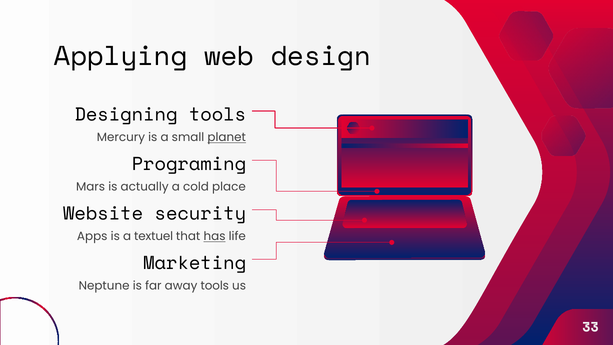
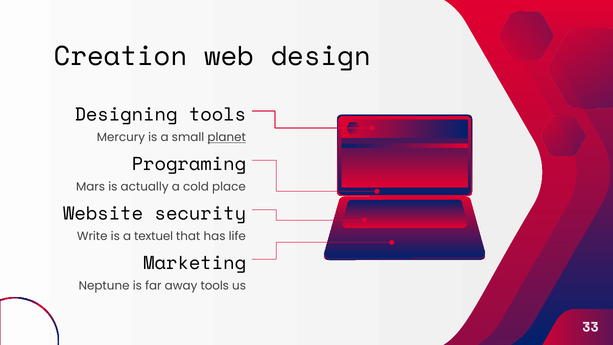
Applying: Applying -> Creation (121, 56)
Apps: Apps -> Write (92, 236)
has underline: present -> none (215, 236)
